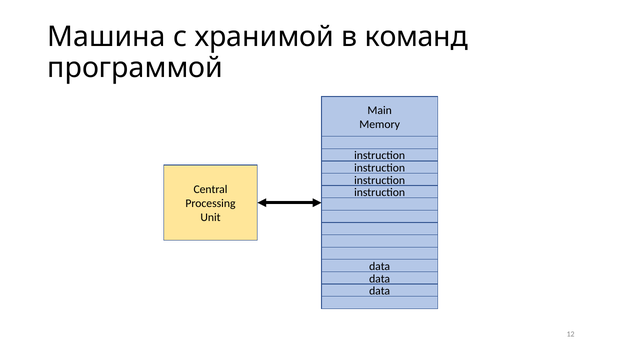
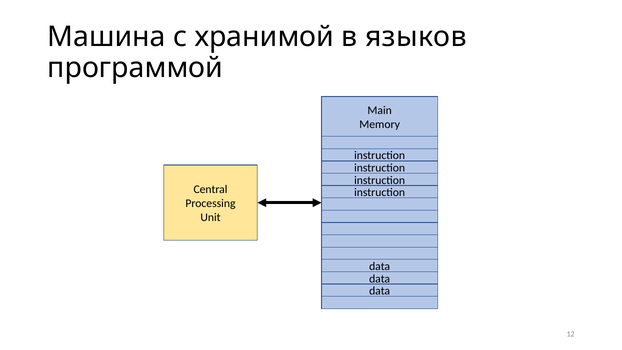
команд: команд -> языков (416, 37)
